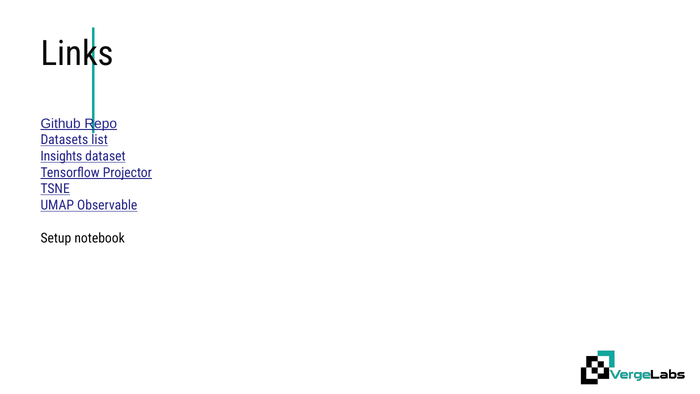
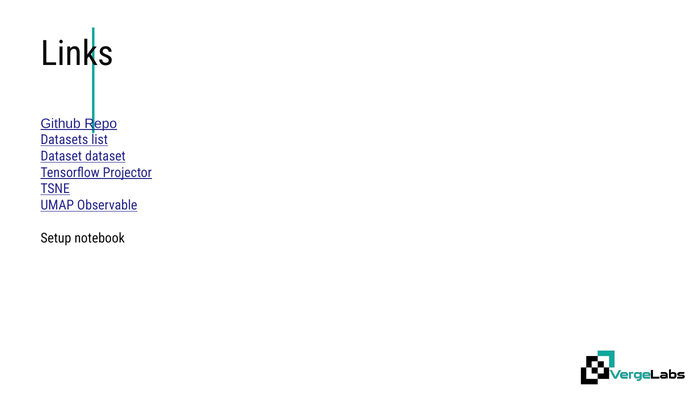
Insights: Insights -> Dataset (61, 156)
